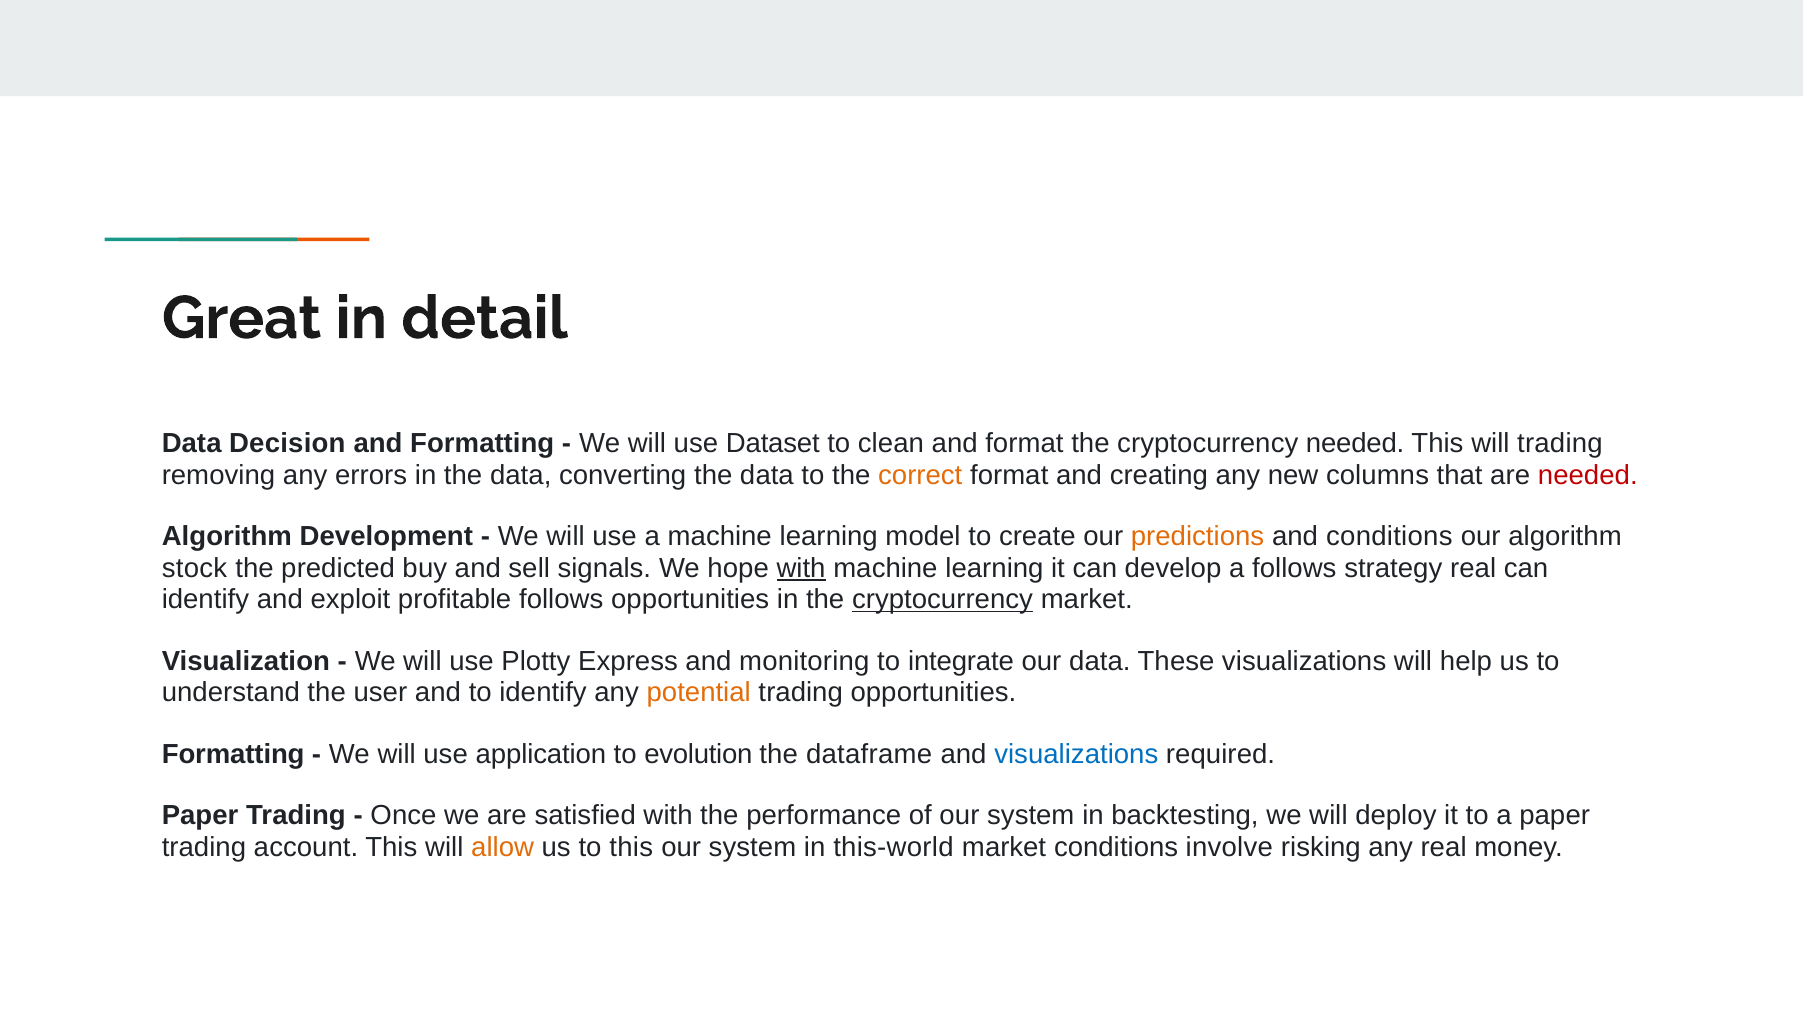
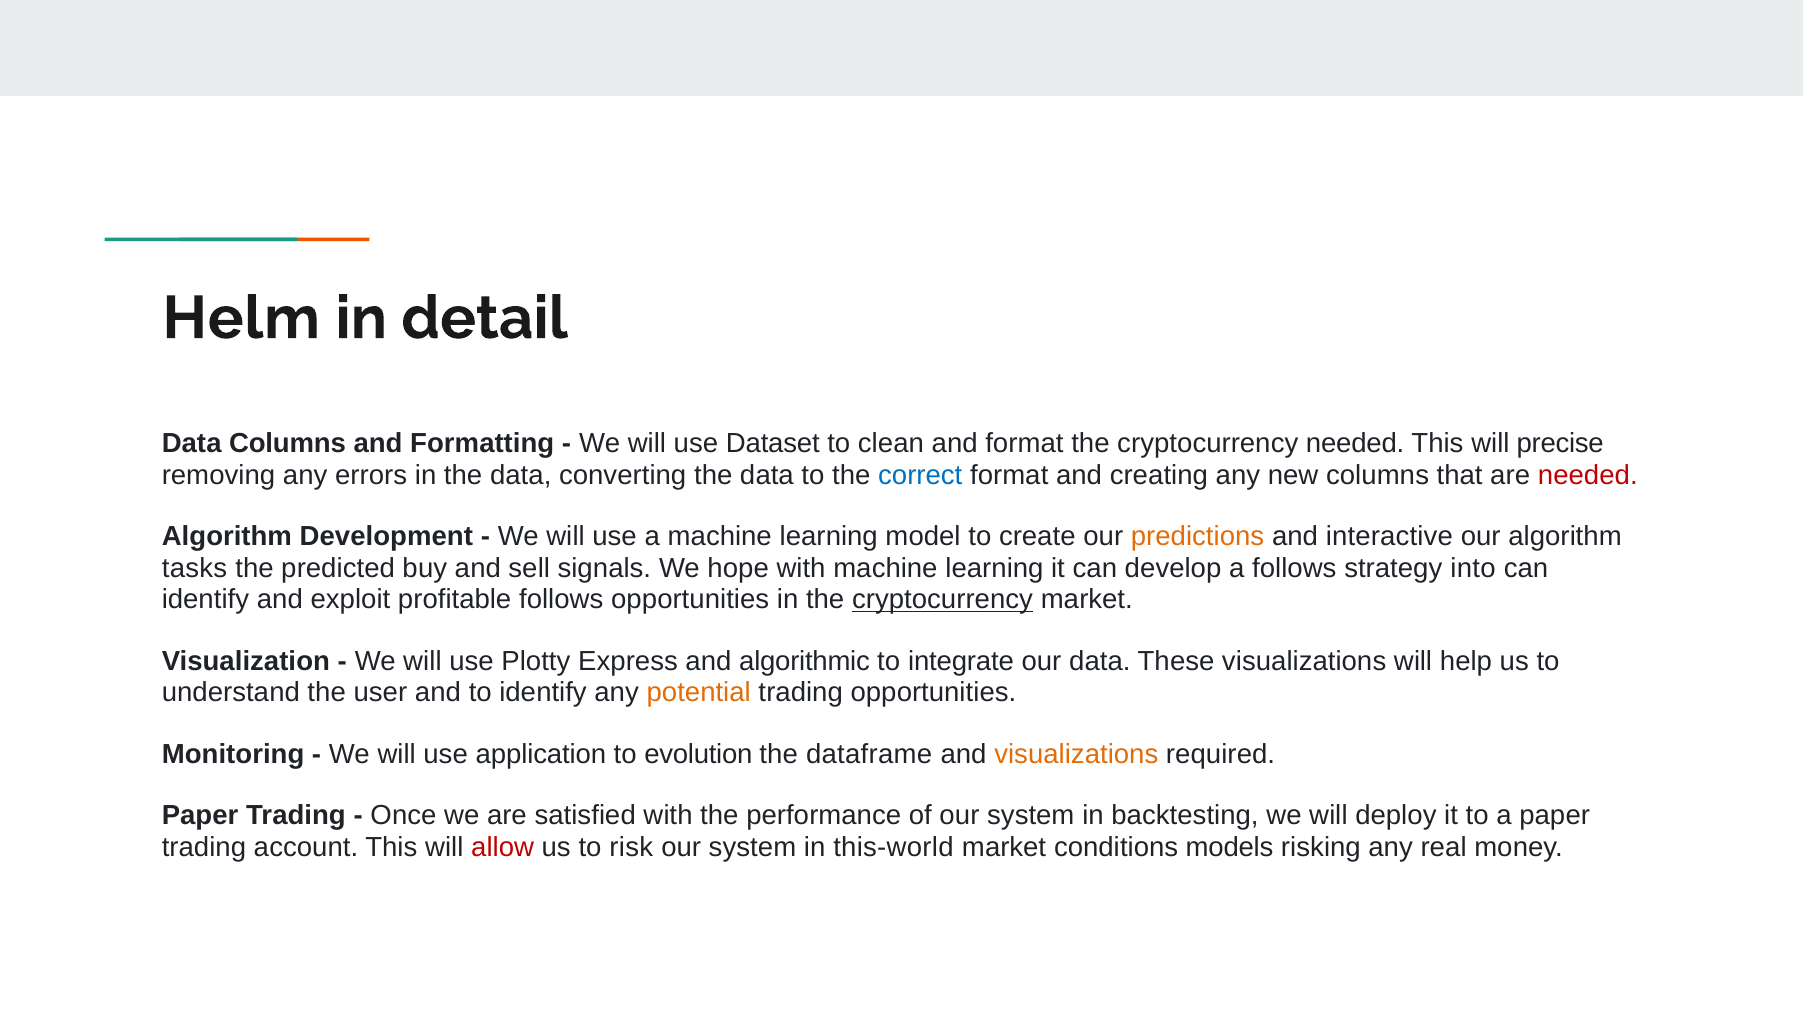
Great: Great -> Helm (241, 318)
Data Decision: Decision -> Columns (288, 444)
will trading: trading -> precise (1560, 444)
correct colour: orange -> blue (920, 475)
and conditions: conditions -> interactive (1389, 537)
stock: stock -> tasks (195, 568)
with underline: present -> none (801, 568)
strategy real: real -> into (1473, 568)
monitoring: monitoring -> algorithmic (805, 661)
Formatting: Formatting -> Monitoring (233, 754)
visualizations colour: blue -> orange (1076, 754)
allow colour: orange -> red (503, 847)
to this: this -> risk (631, 847)
involve: involve -> models (1230, 847)
